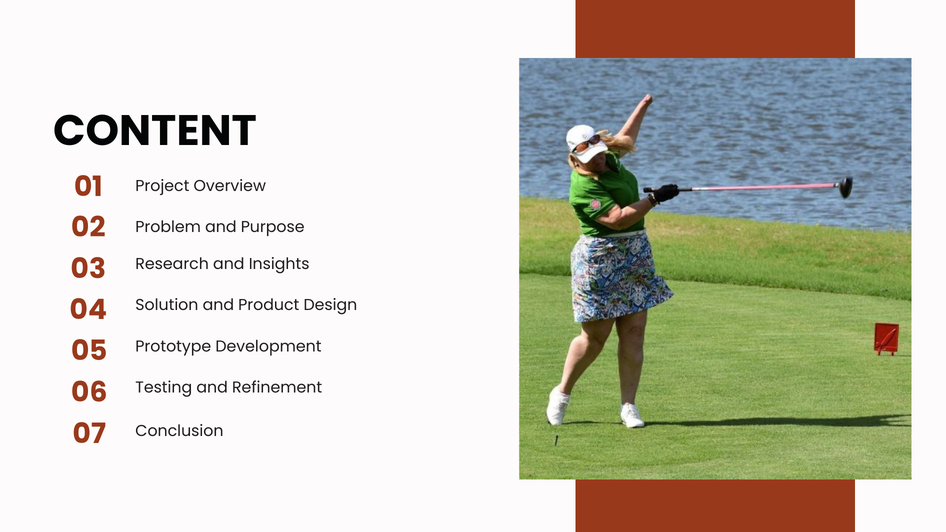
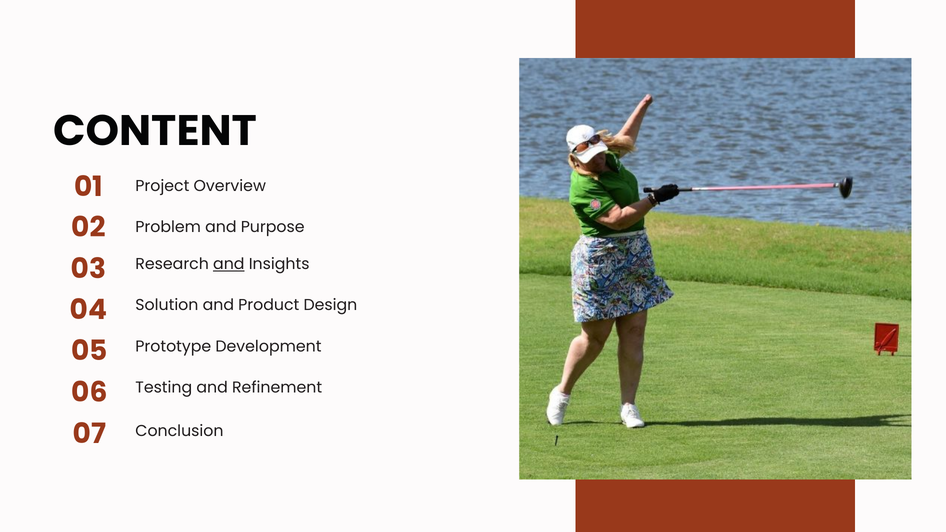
and underline: none -> present (229, 264)
